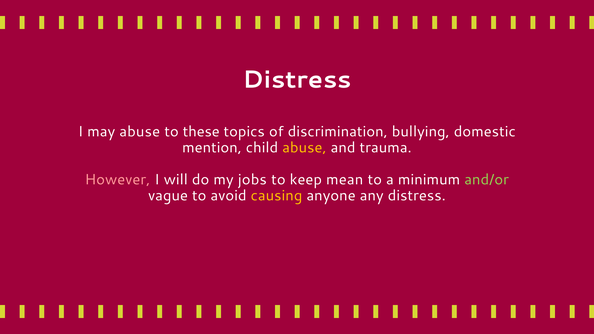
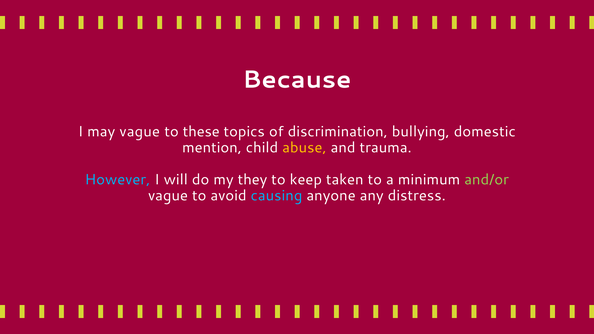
Distress: Distress -> Because (297, 80)
may abuse: abuse -> vague (140, 132)
However colour: pink -> light blue (117, 180)
jobs: jobs -> they (252, 180)
mean: mean -> taken (345, 180)
causing colour: yellow -> light blue (277, 196)
